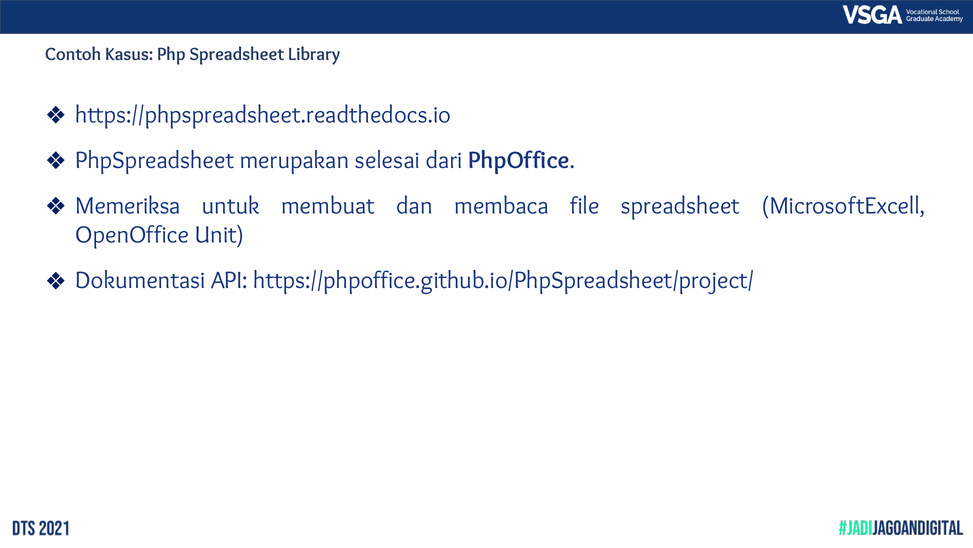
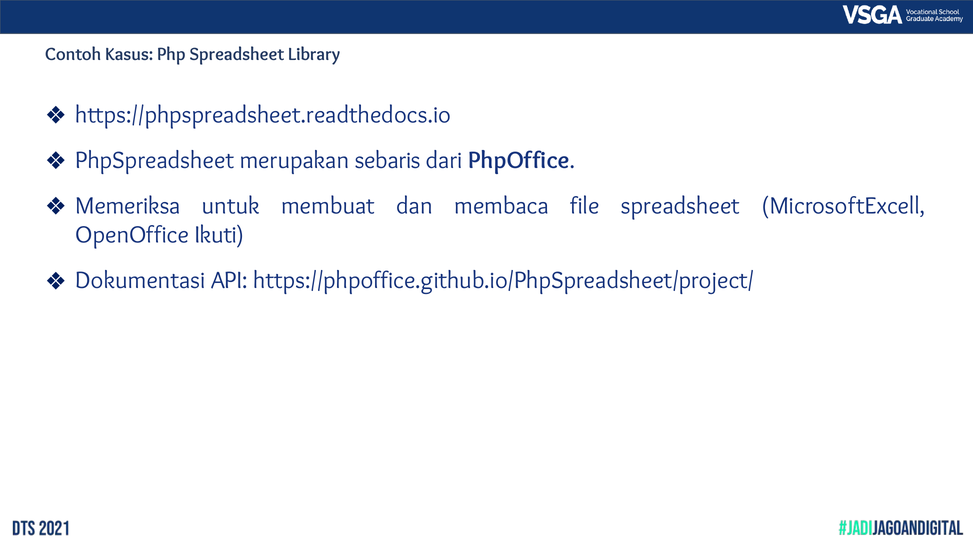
selesai: selesai -> sebaris (388, 160)
Unit: Unit -> Ikuti (220, 234)
